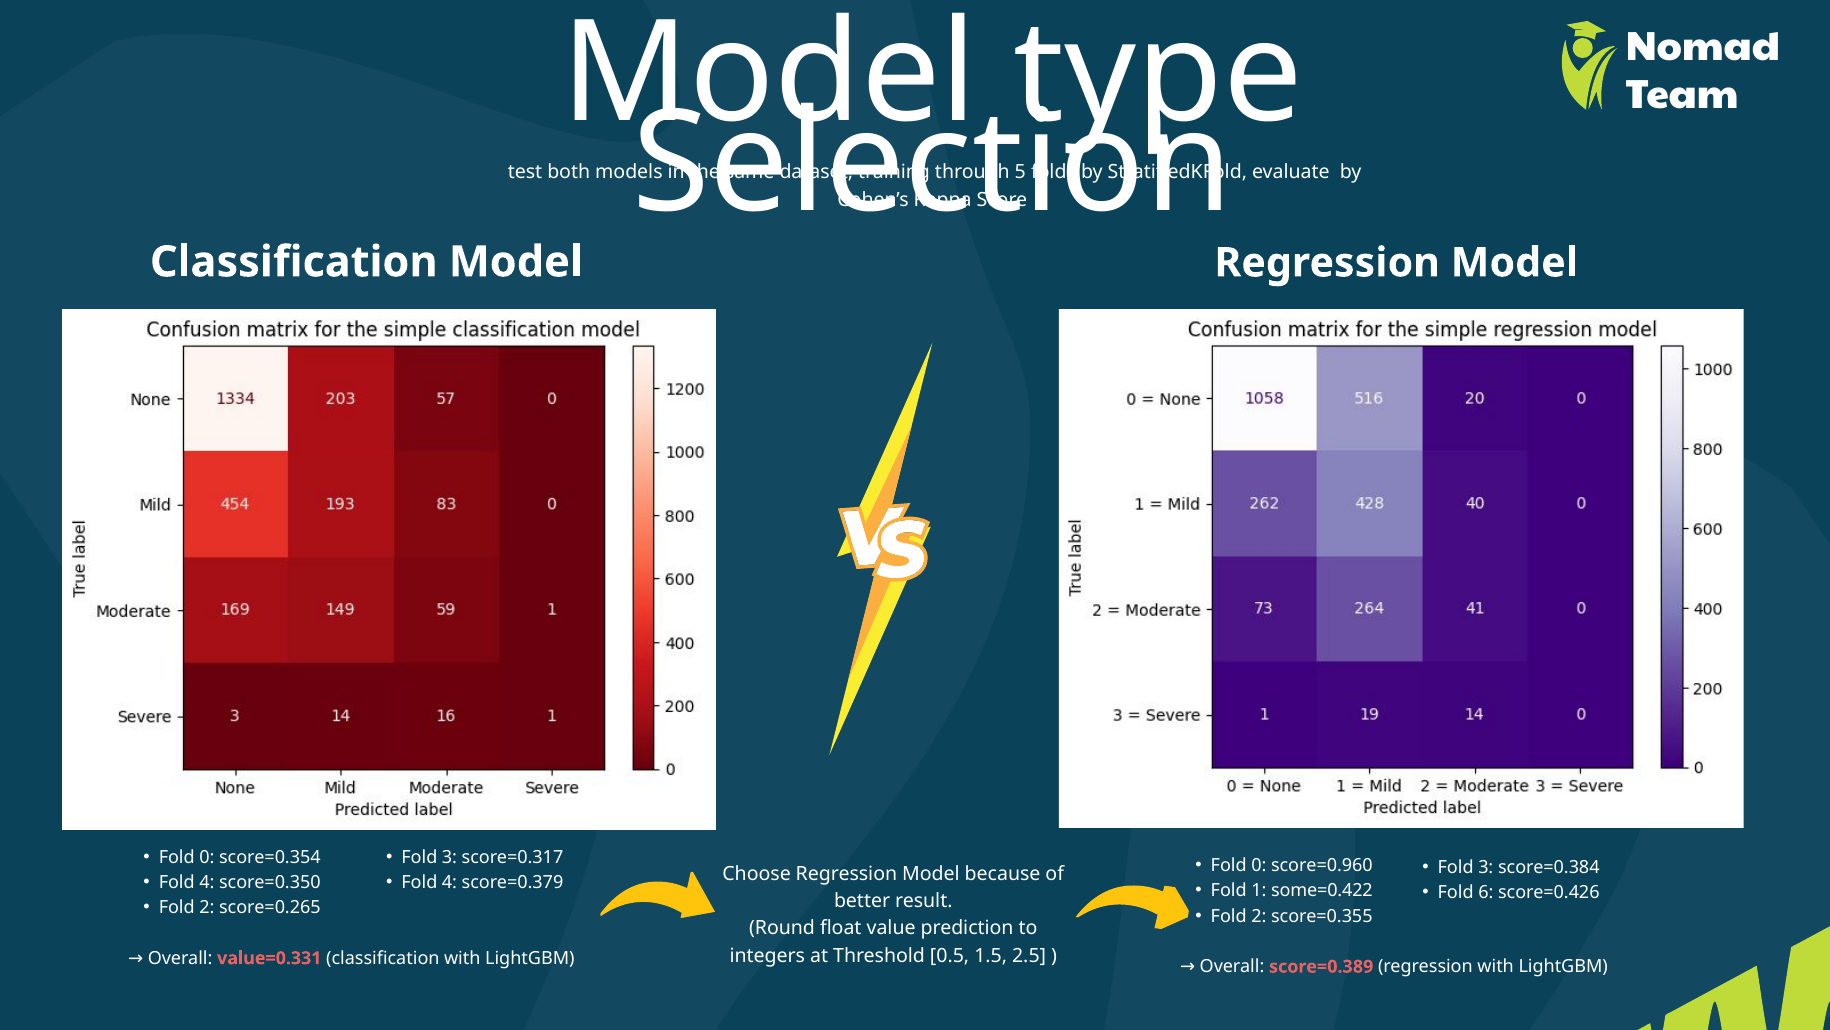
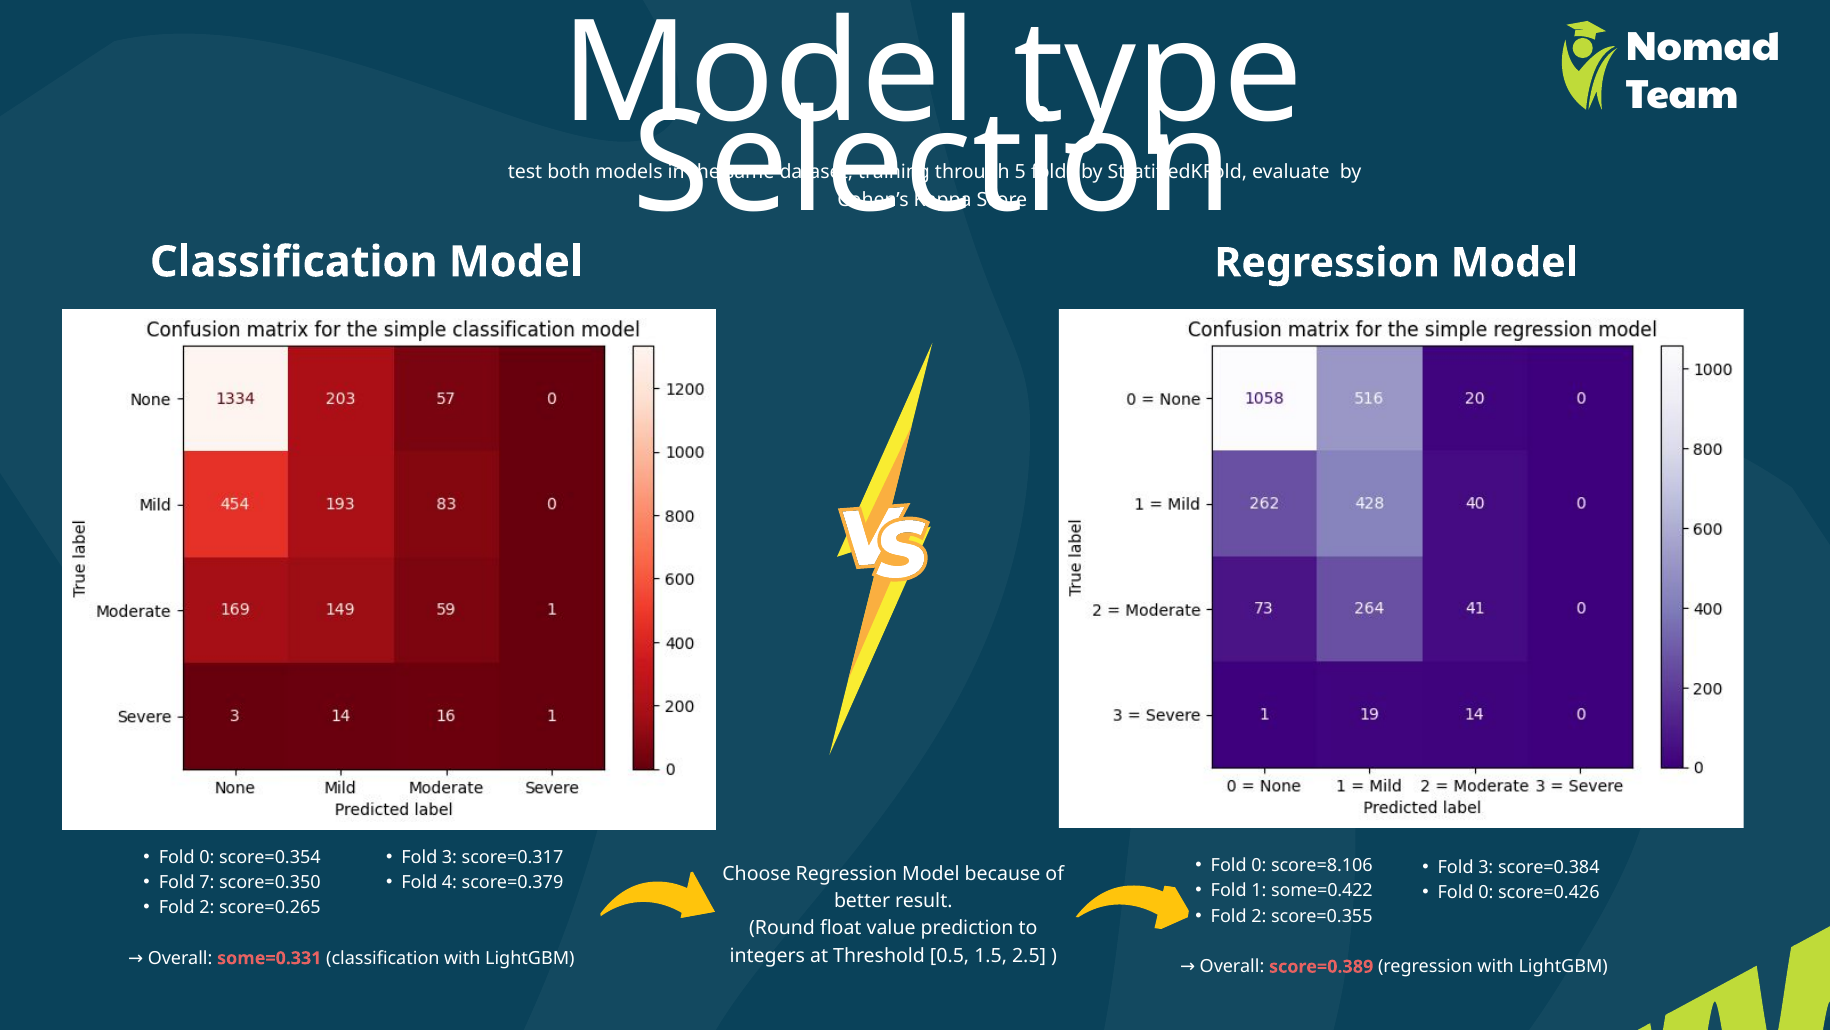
score=0.960: score=0.960 -> score=8.106 (1322, 865)
4: 4 -> 7 (207, 882)
6: 6 -> 0 (1486, 892)
value=0.331: value=0.331 -> some=0.331 (269, 958)
